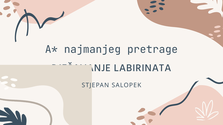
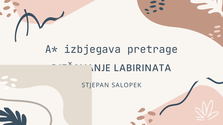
najmanjeg: najmanjeg -> izbjegava (93, 50)
